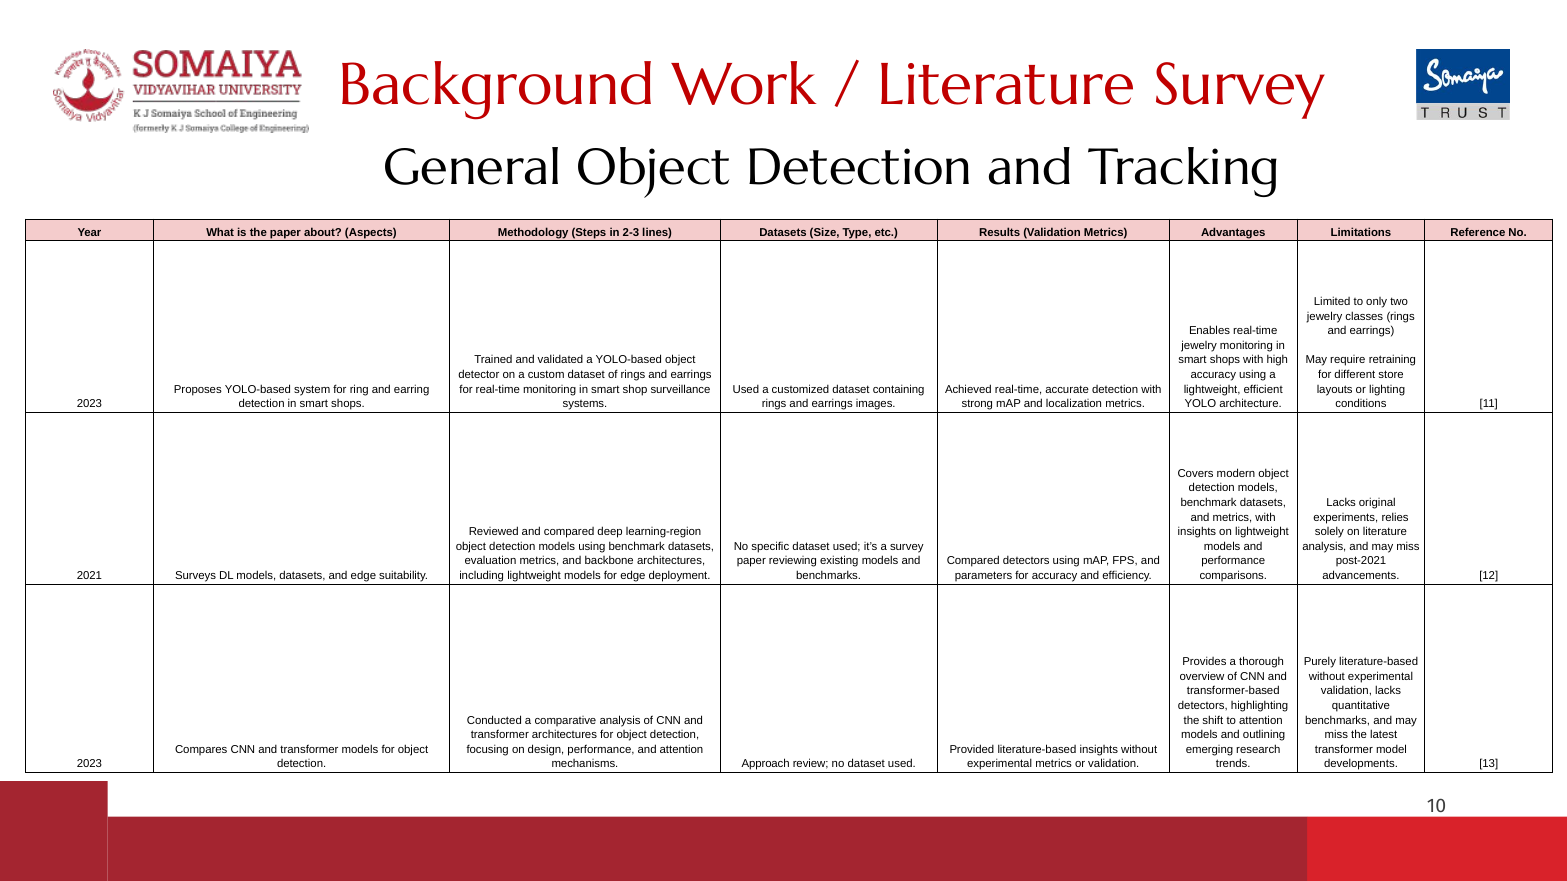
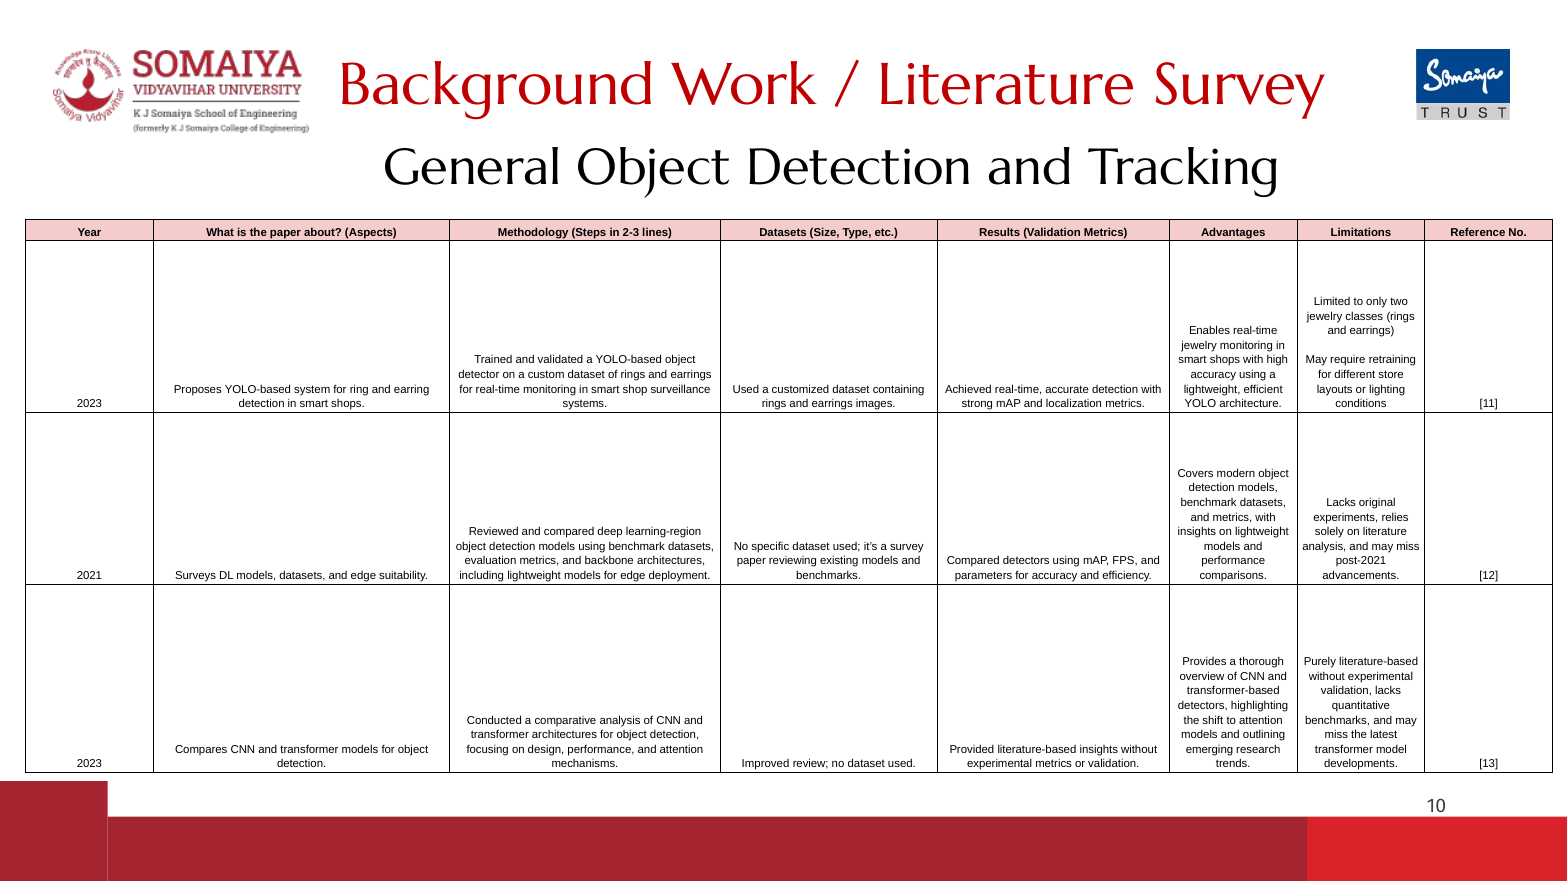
Approach: Approach -> Improved (766, 764)
